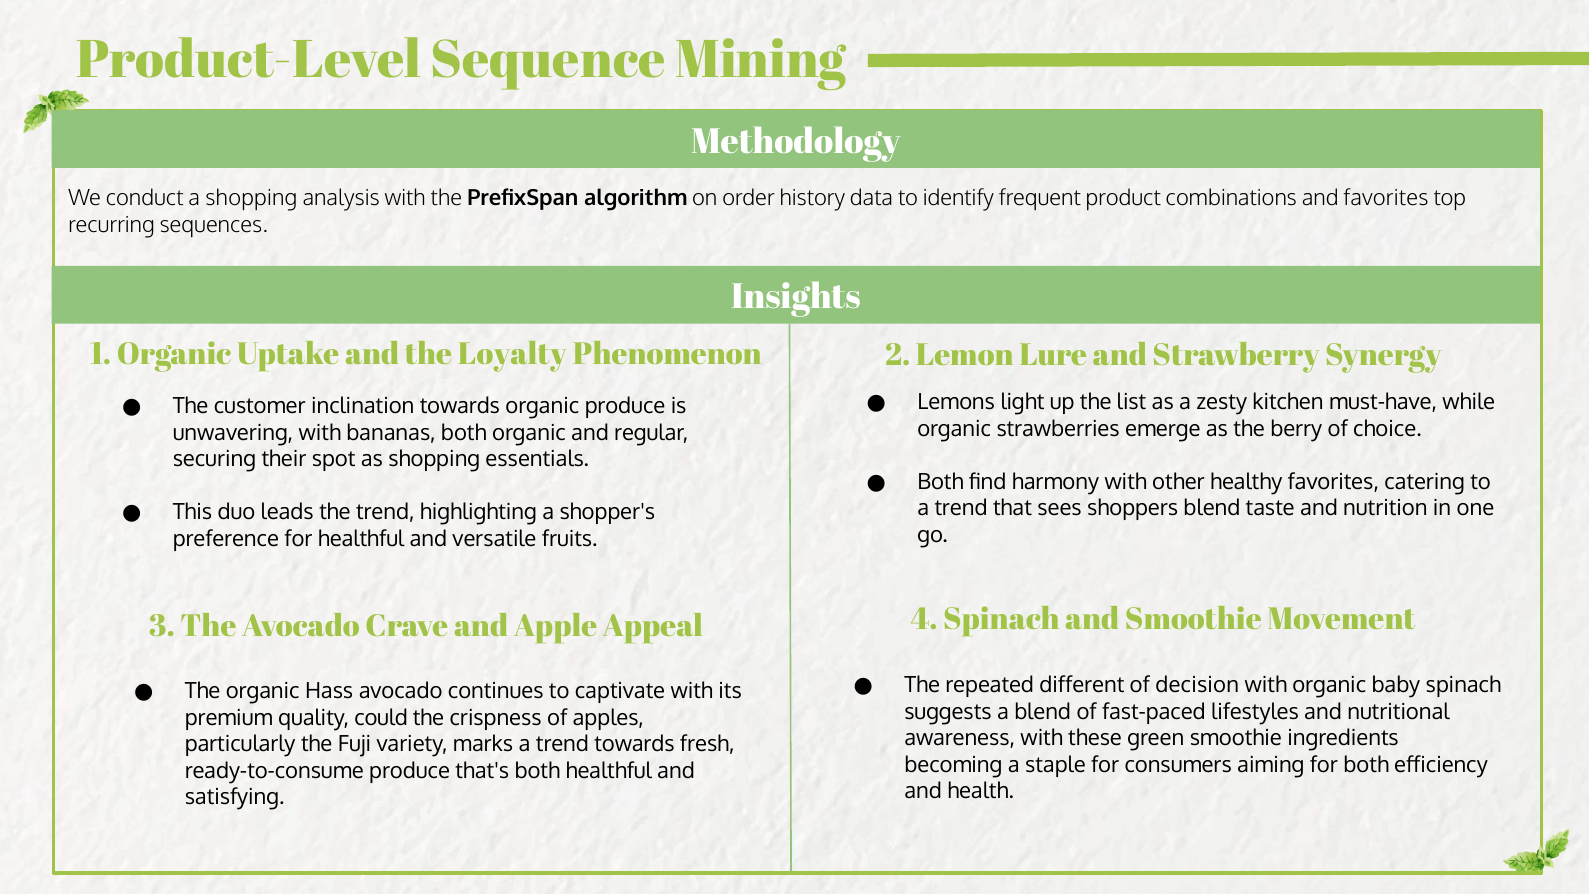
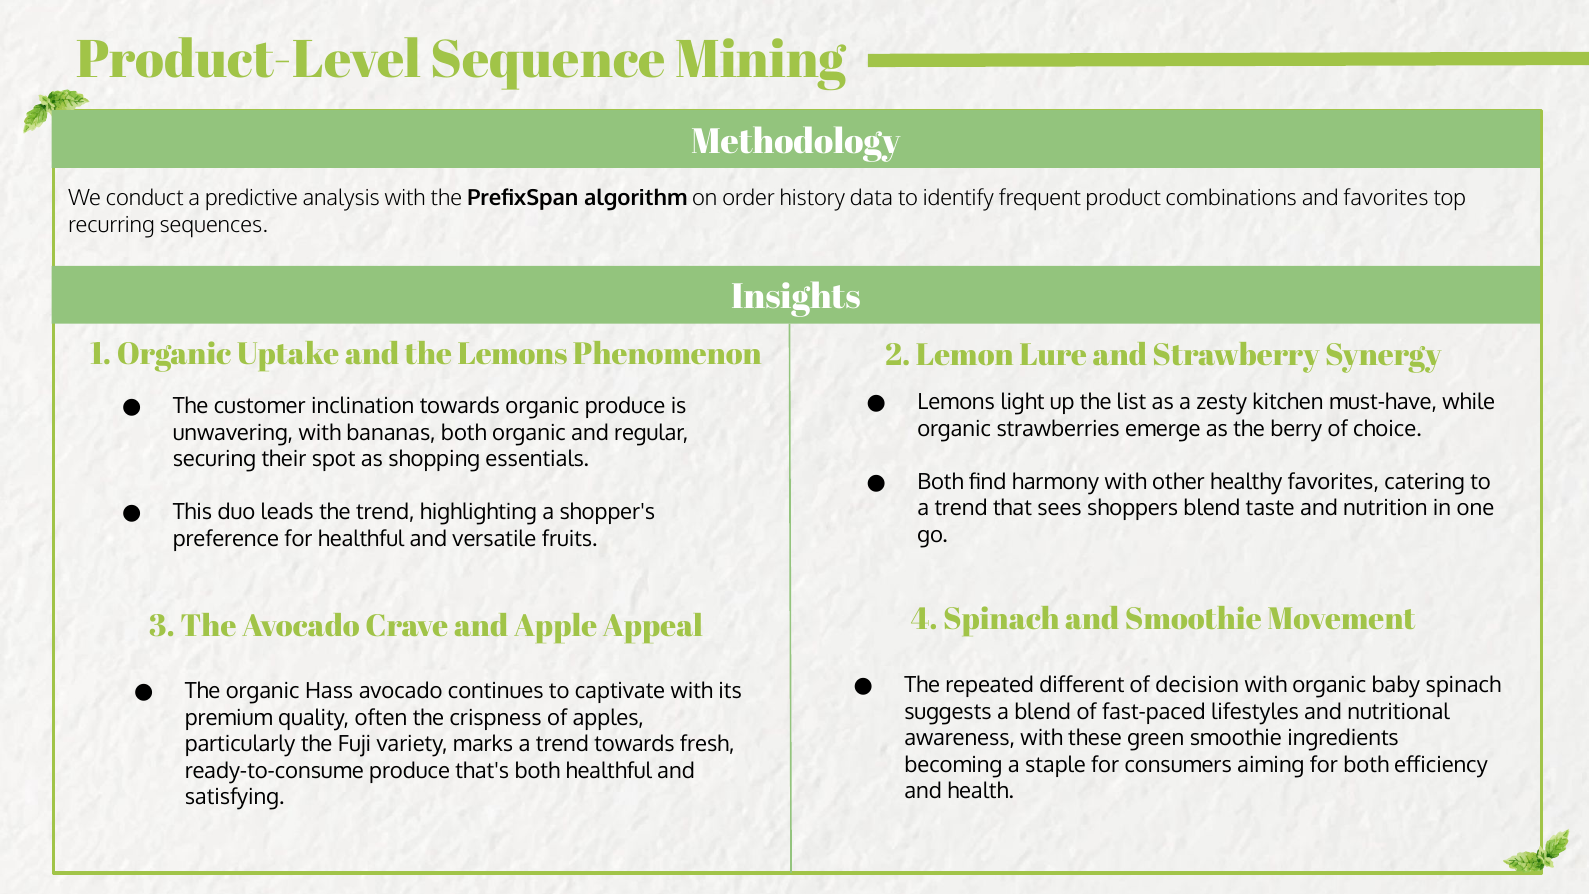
a shopping: shopping -> predictive (252, 198)
the Loyalty: Loyalty -> Lemons (513, 355)
could: could -> often (381, 718)
